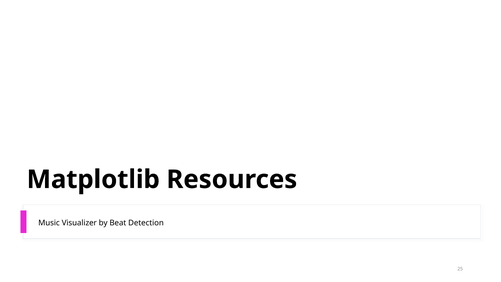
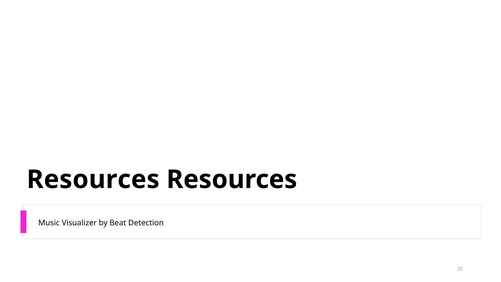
Matplotlib: Matplotlib -> Resources (93, 179)
